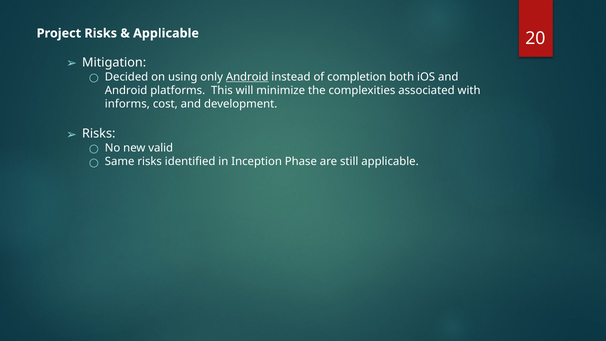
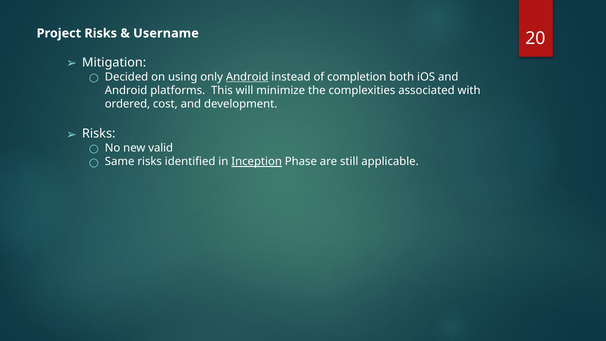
Applicable: Applicable -> Username (166, 33)
informs: informs -> ordered (127, 104)
Inception underline: none -> present (257, 162)
